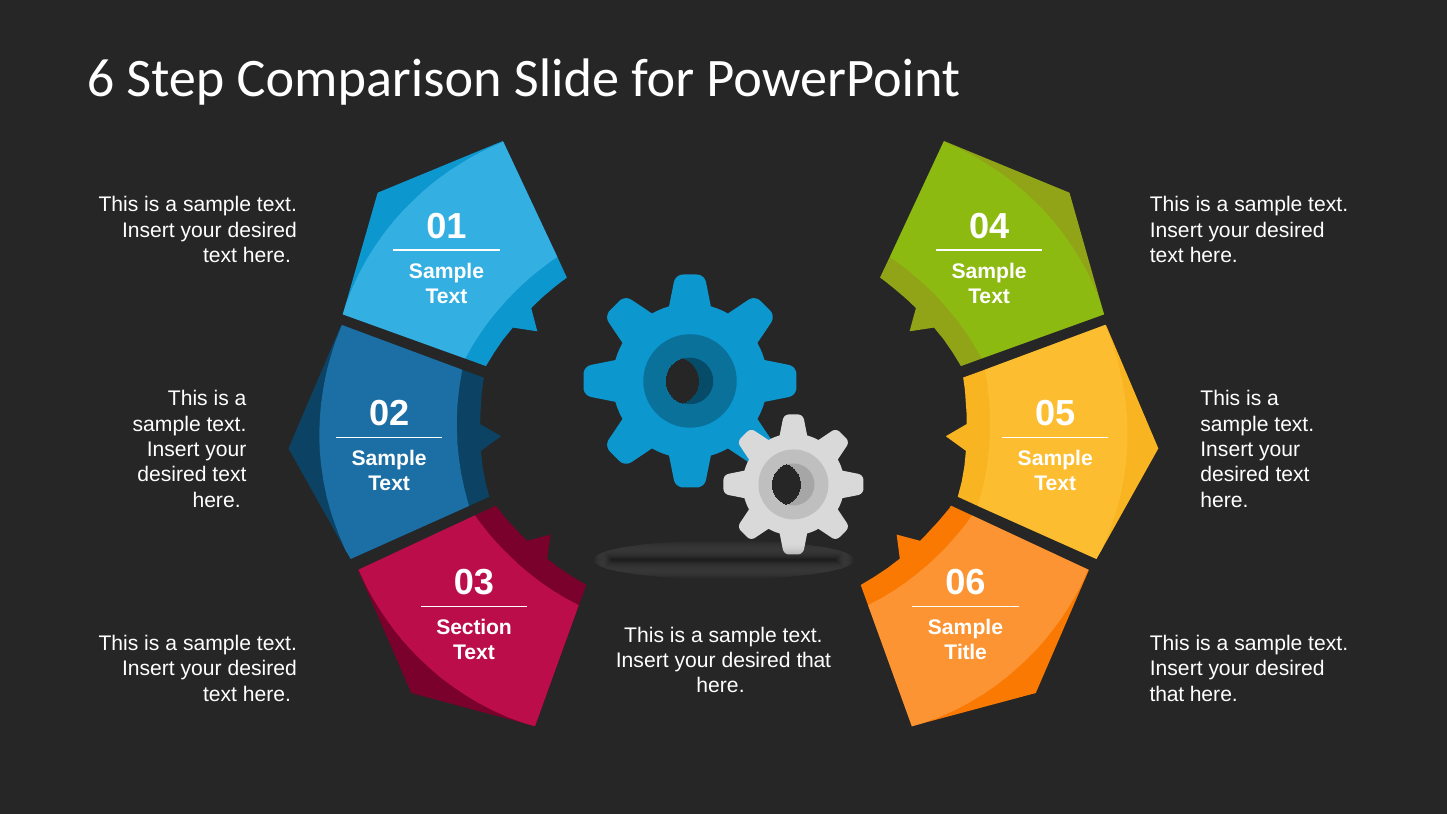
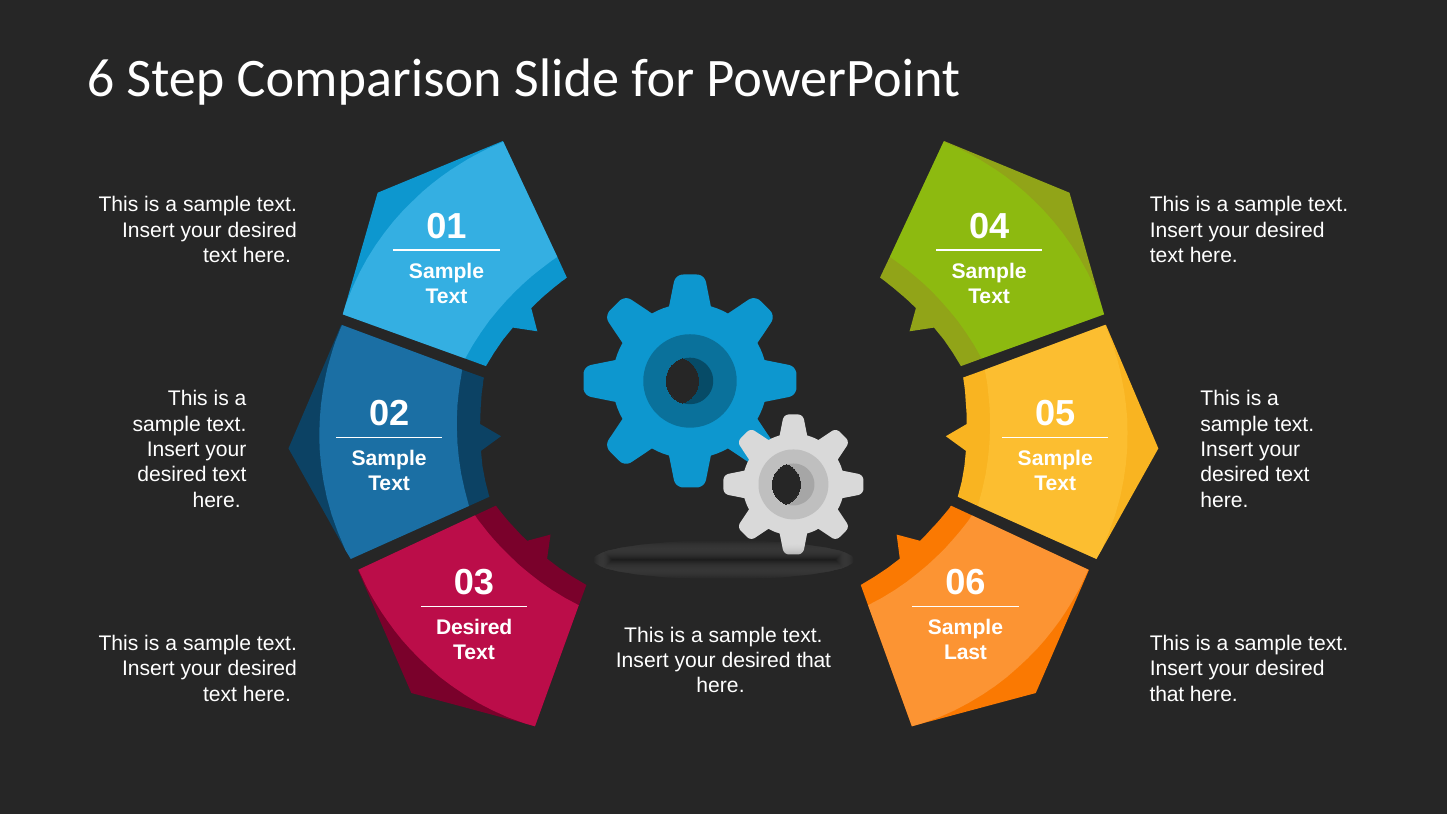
Section: Section -> Desired (474, 627)
Title: Title -> Last (966, 653)
